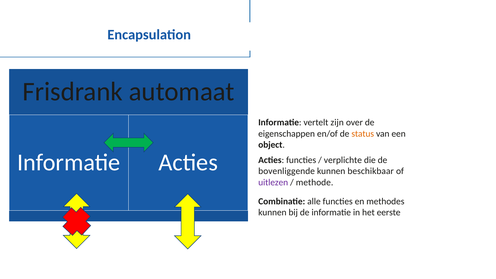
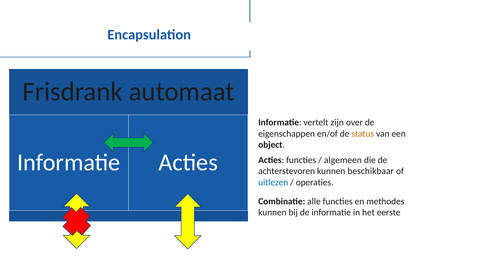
verplichte: verplichte -> algemeen (343, 160)
bovenliggende: bovenliggende -> achterstevoren (287, 171)
uitlezen colour: purple -> blue (273, 182)
methode: methode -> operaties (315, 182)
